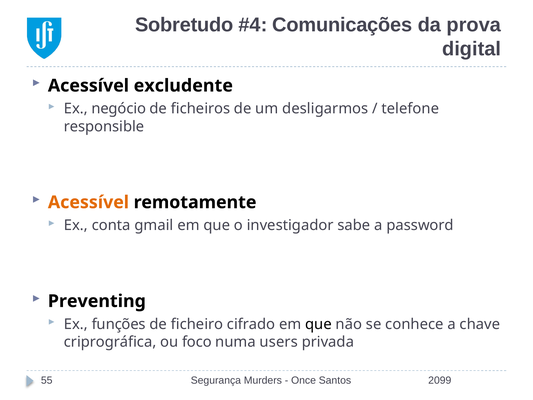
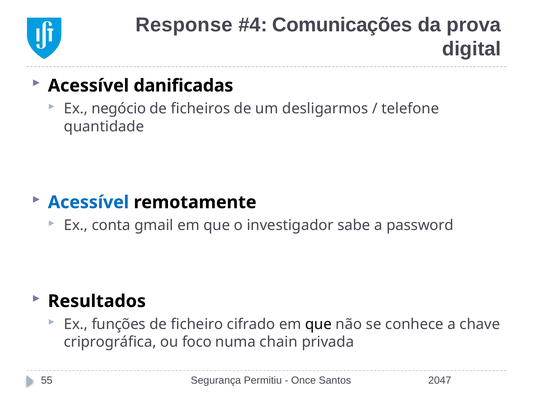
Sobretudo: Sobretudo -> Response (184, 25)
excludente: excludente -> danificadas (183, 86)
responsible: responsible -> quantidade (104, 126)
Acessível colour: orange -> blue (89, 202)
Preventing: Preventing -> Resultados (97, 301)
users: users -> chain (279, 342)
Murders: Murders -> Permitiu (263, 380)
2099: 2099 -> 2047 (440, 380)
